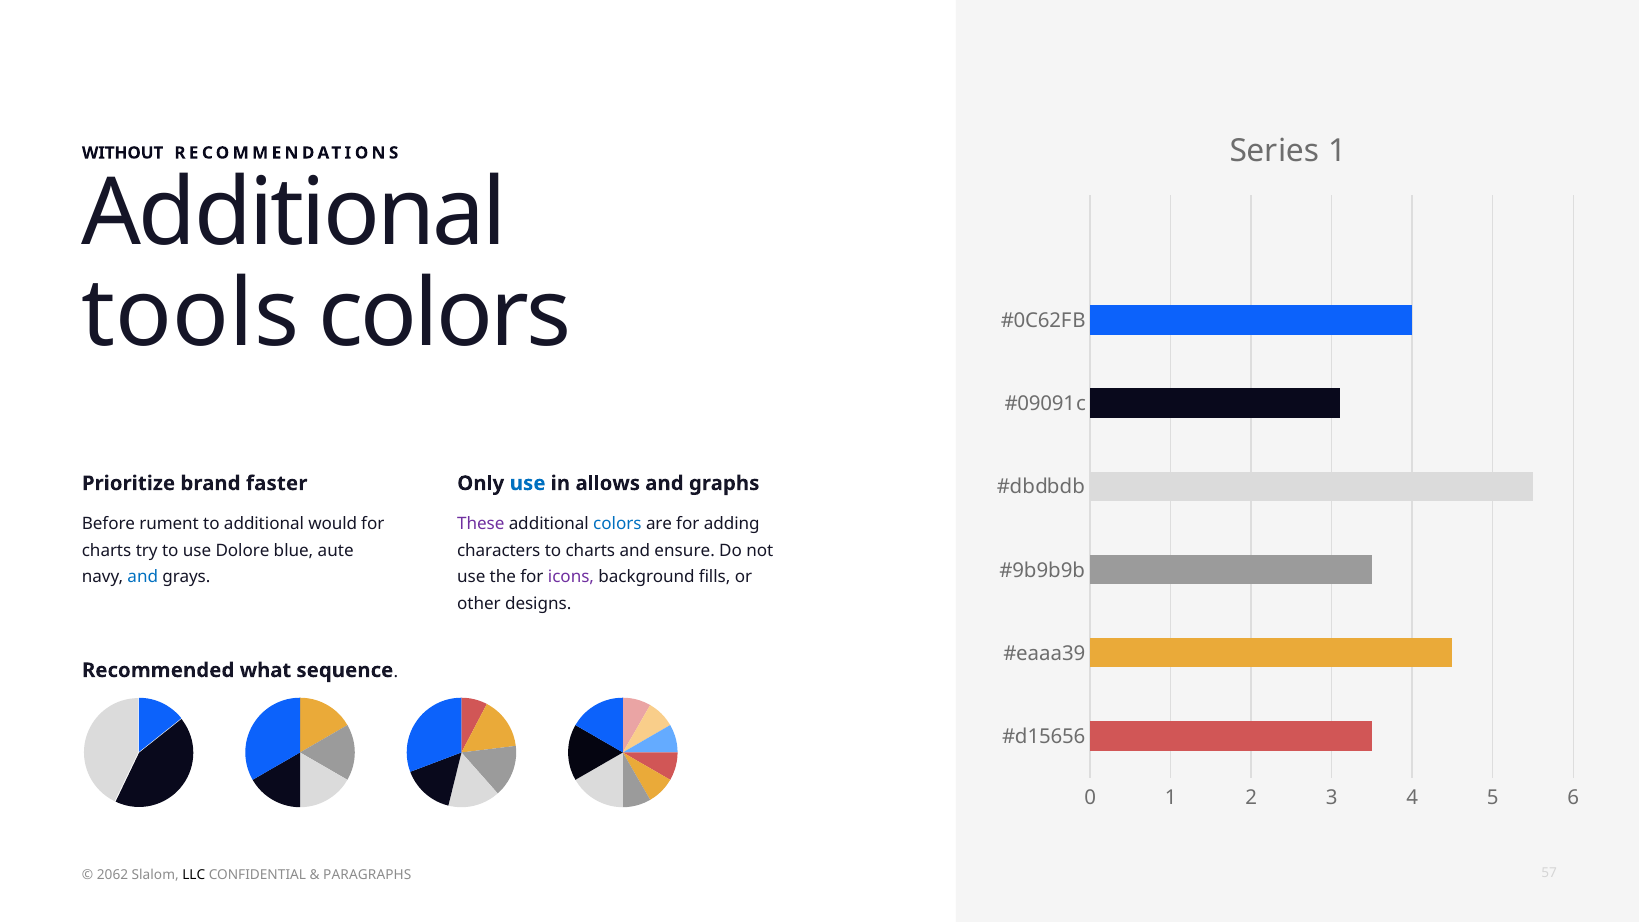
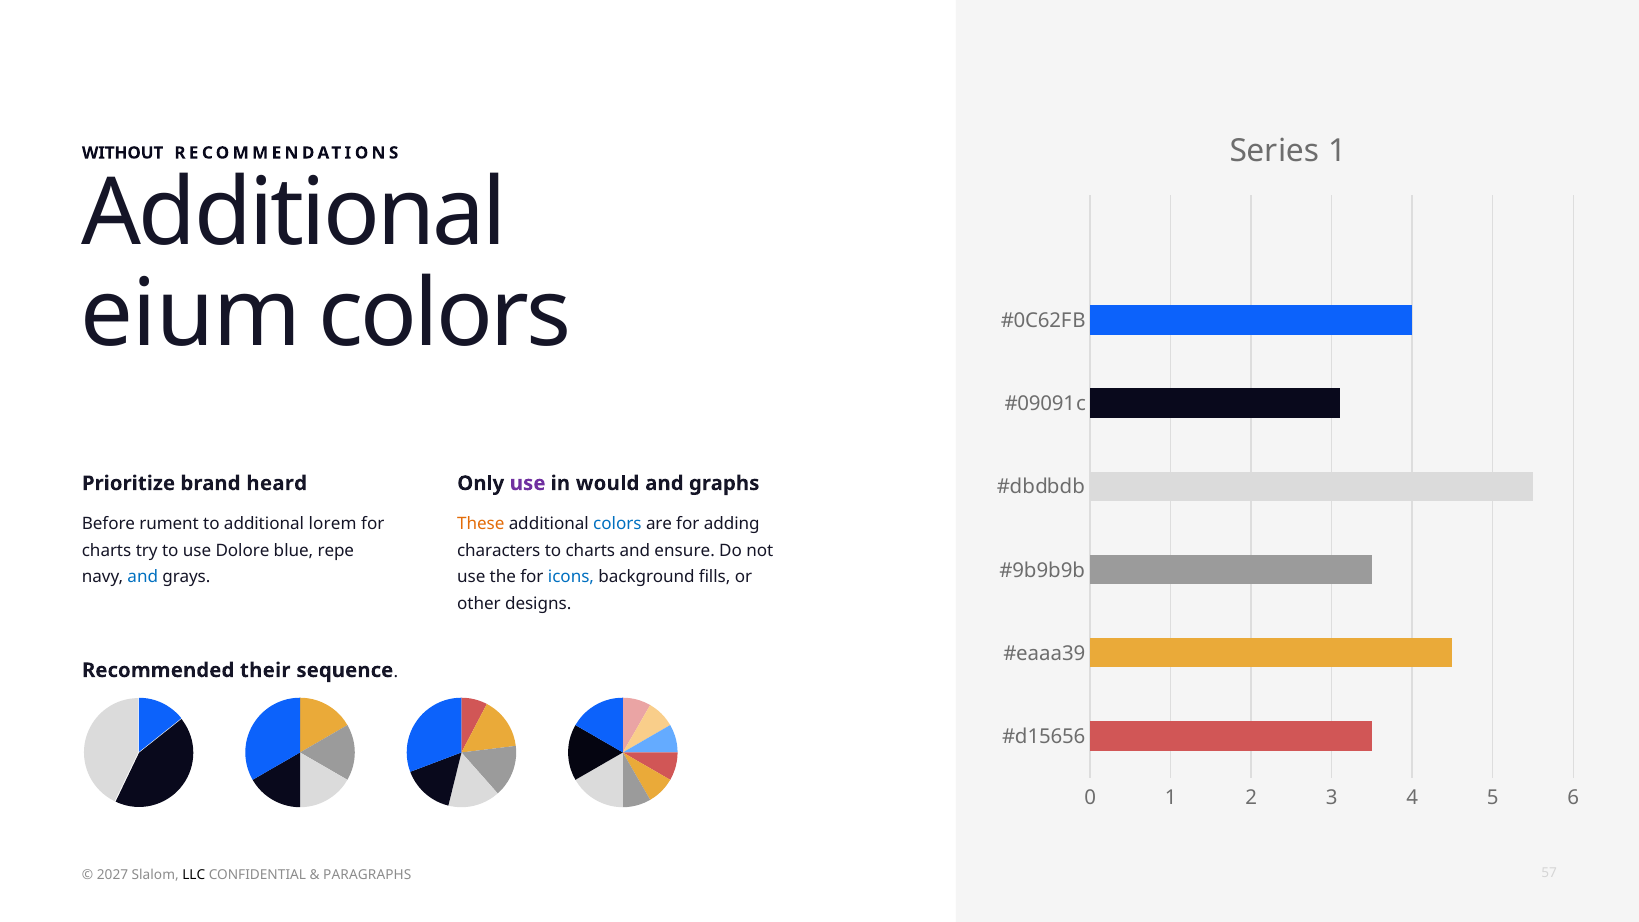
tools: tools -> eium (191, 315)
use colour: blue -> purple (528, 483)
allows: allows -> would (608, 483)
faster: faster -> heard (277, 483)
would: would -> lorem (333, 524)
These colour: purple -> orange (481, 524)
aute: aute -> repe (336, 550)
icons colour: purple -> blue (571, 577)
what: what -> their (265, 670)
2062: 2062 -> 2027 (113, 875)
